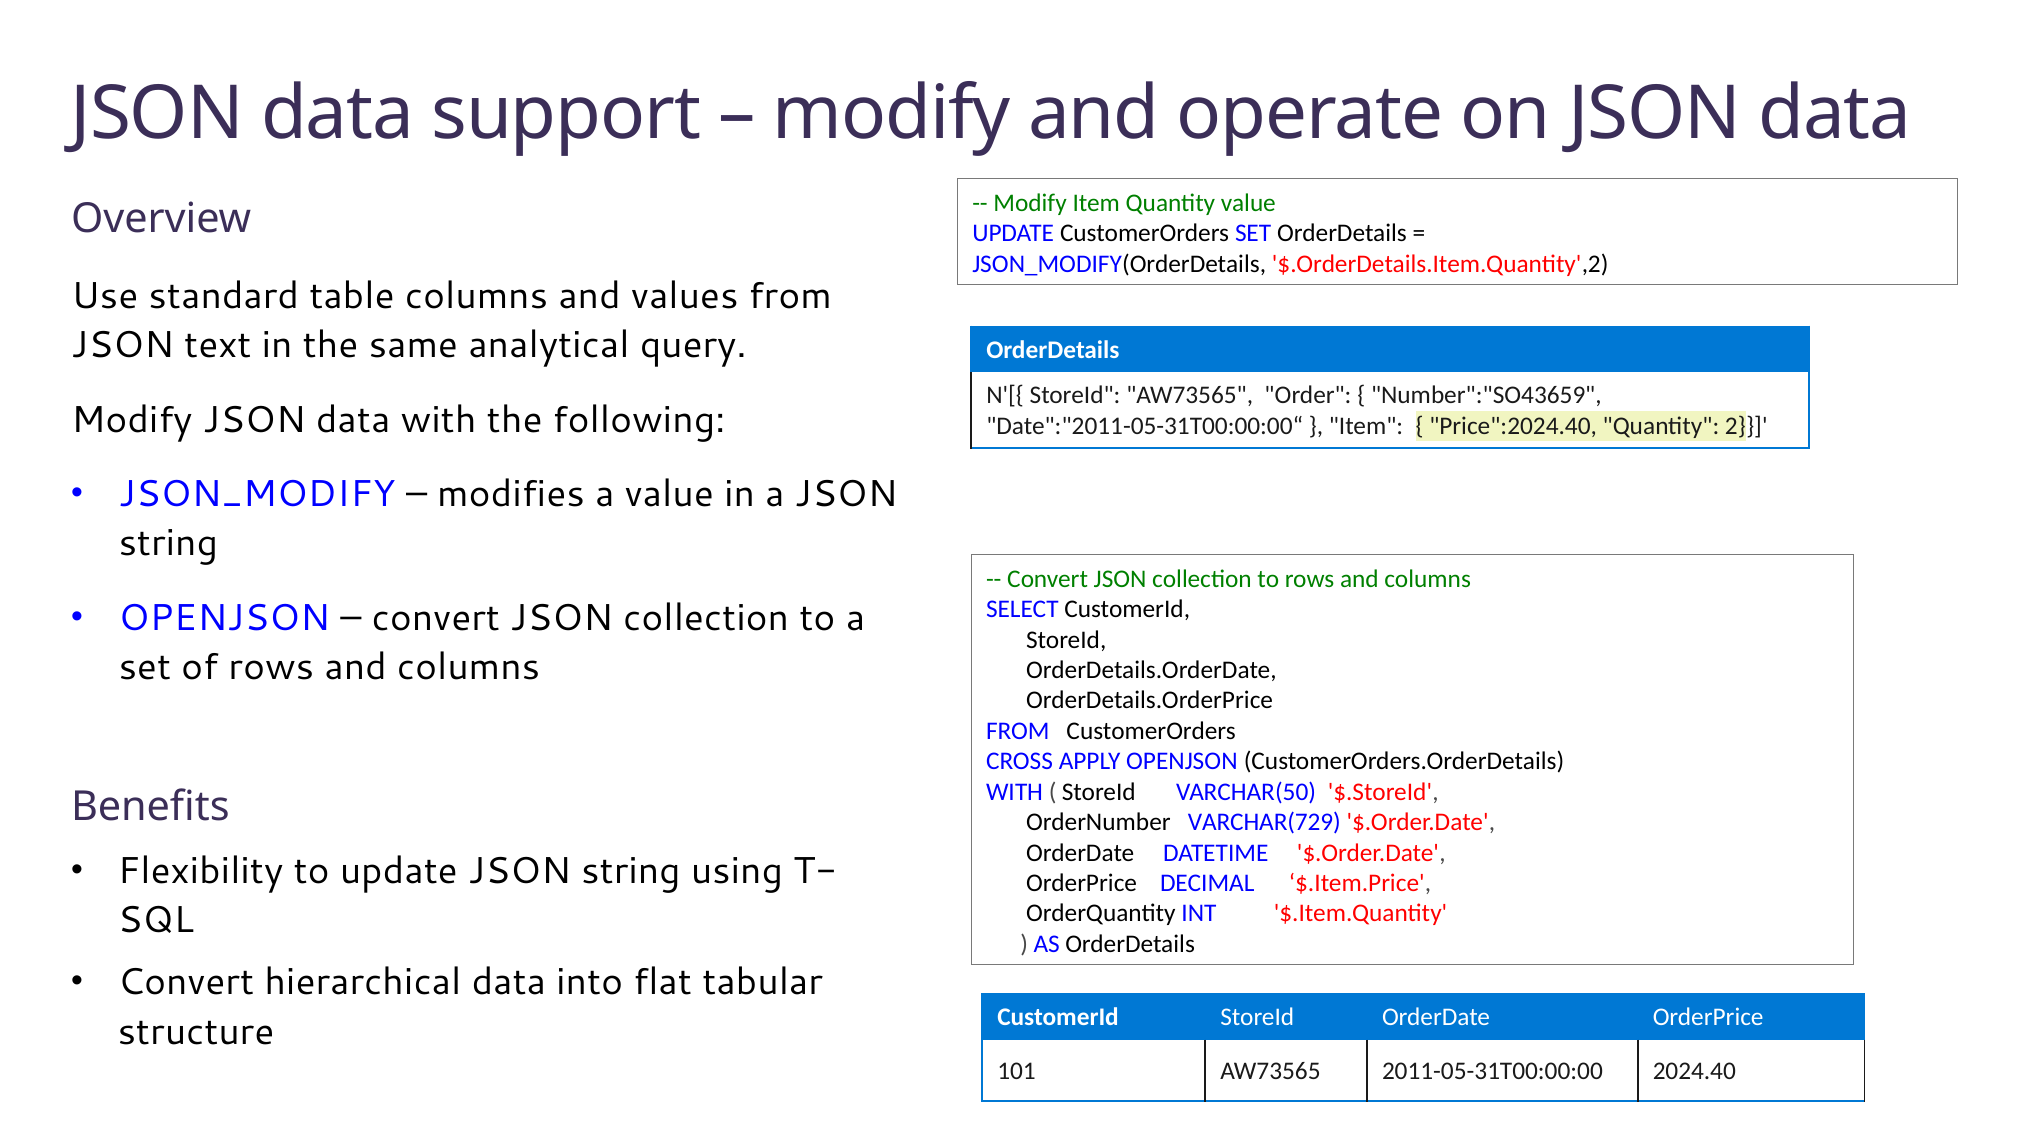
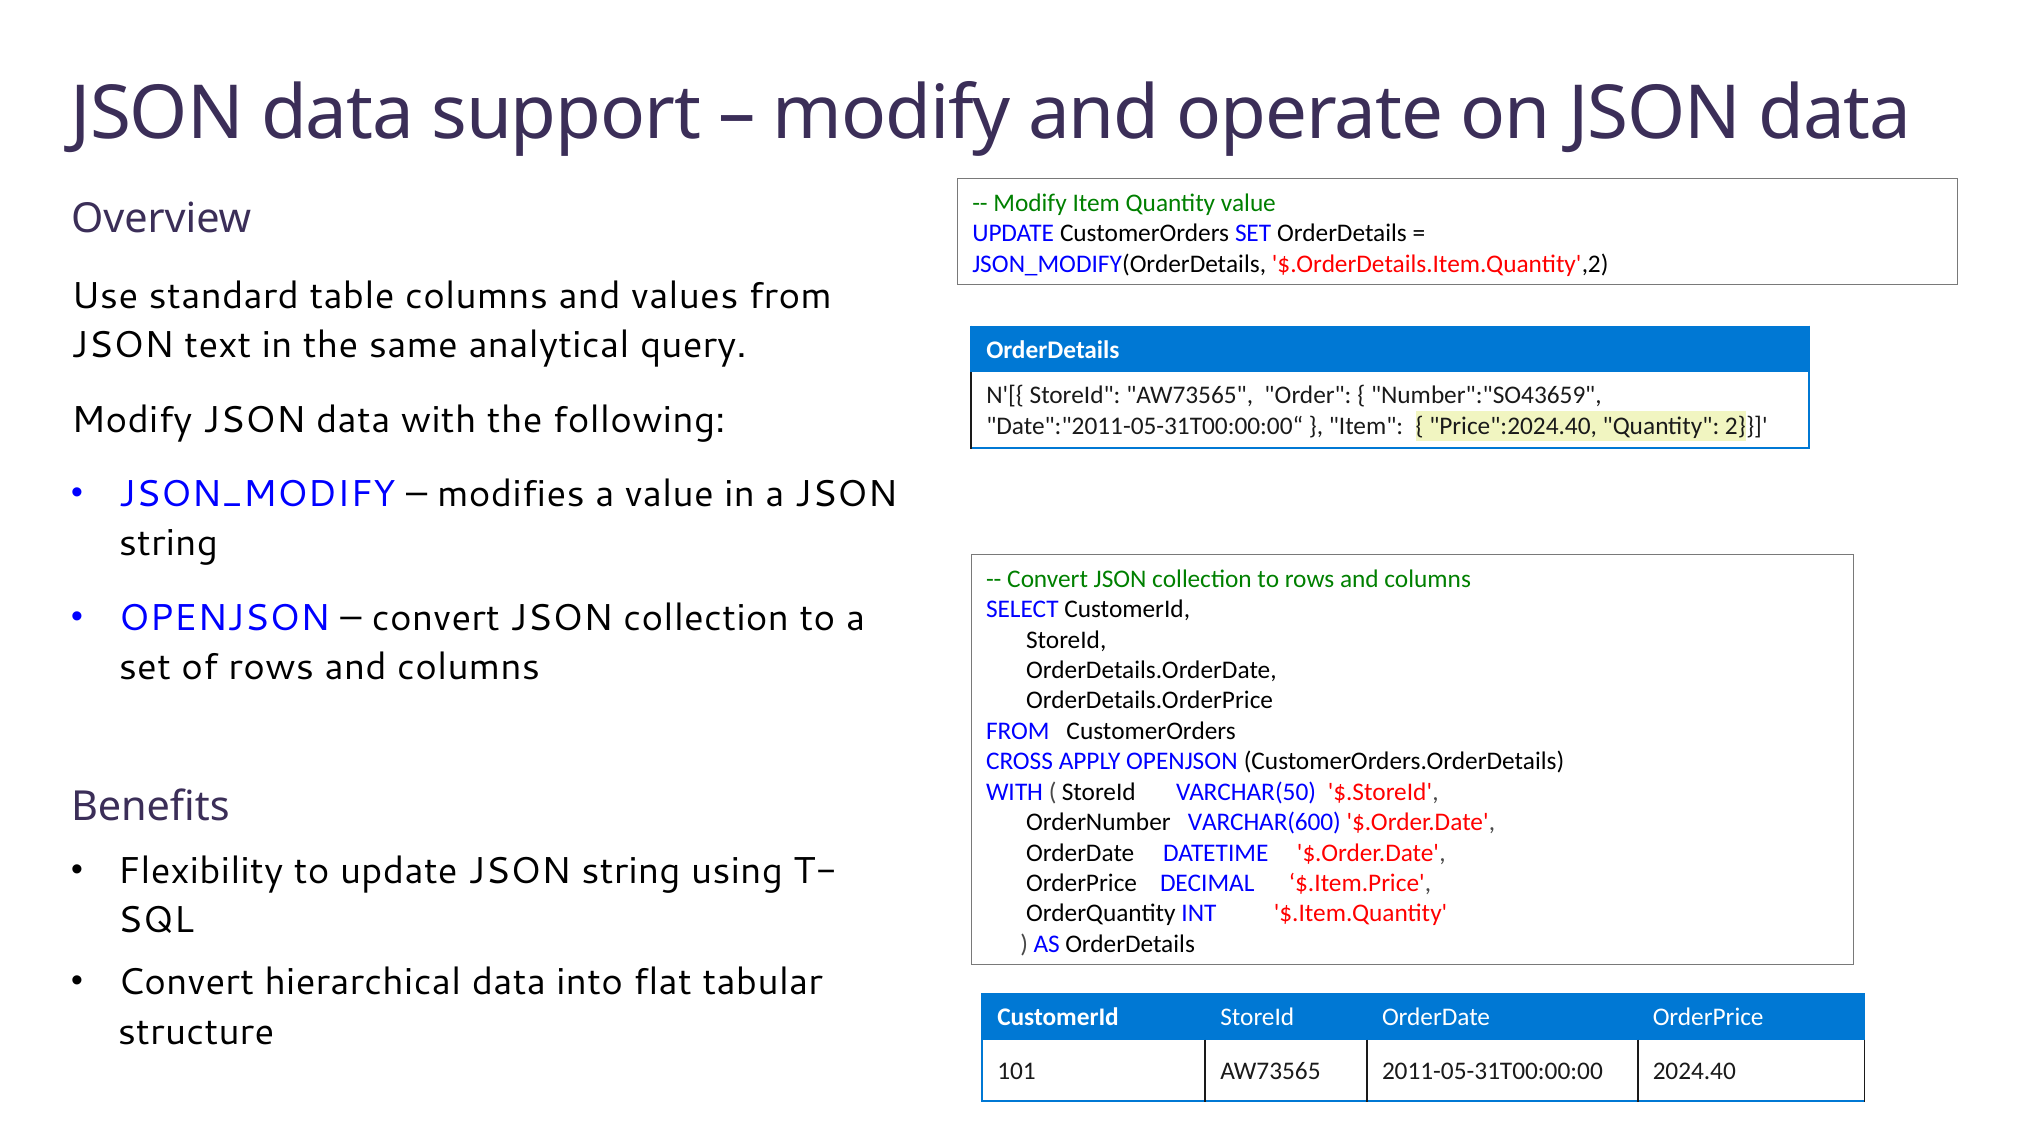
VARCHAR(729: VARCHAR(729 -> VARCHAR(600 (1264, 822)
